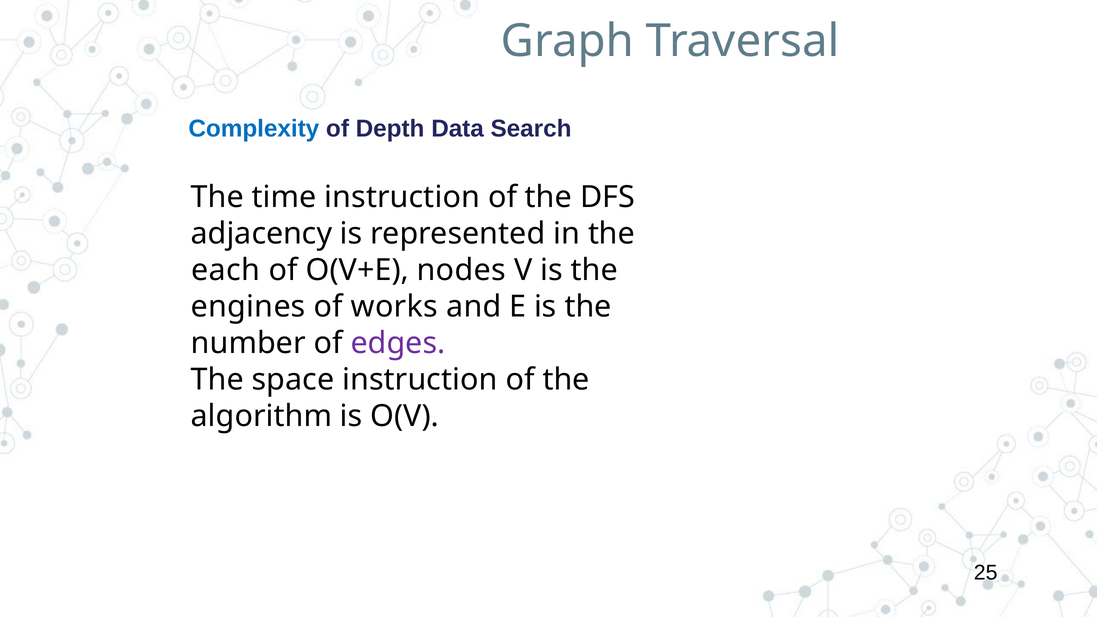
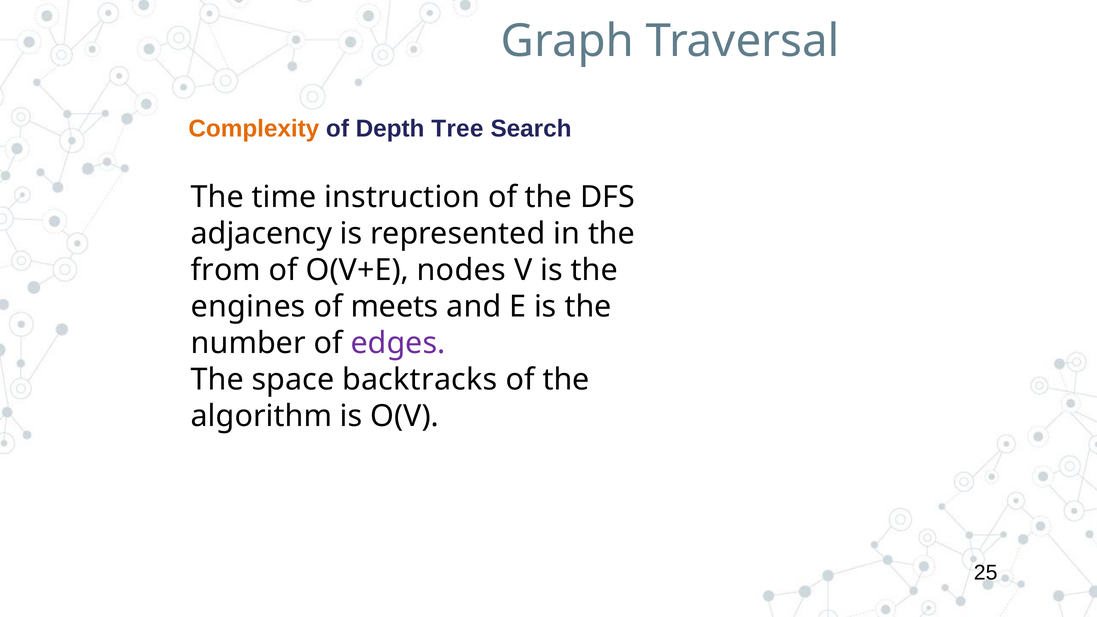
Complexity colour: blue -> orange (254, 128)
Data: Data -> Tree (457, 128)
each: each -> from (226, 270)
works: works -> meets (395, 307)
space instruction: instruction -> backtracks (420, 380)
